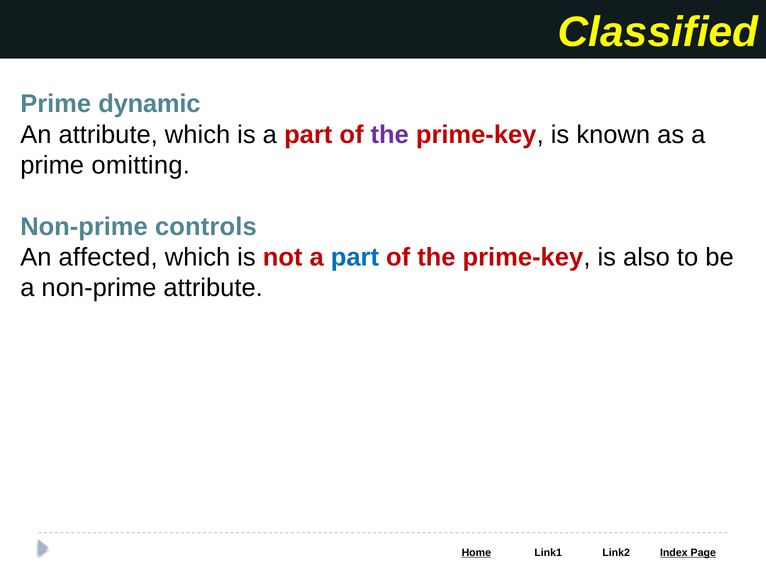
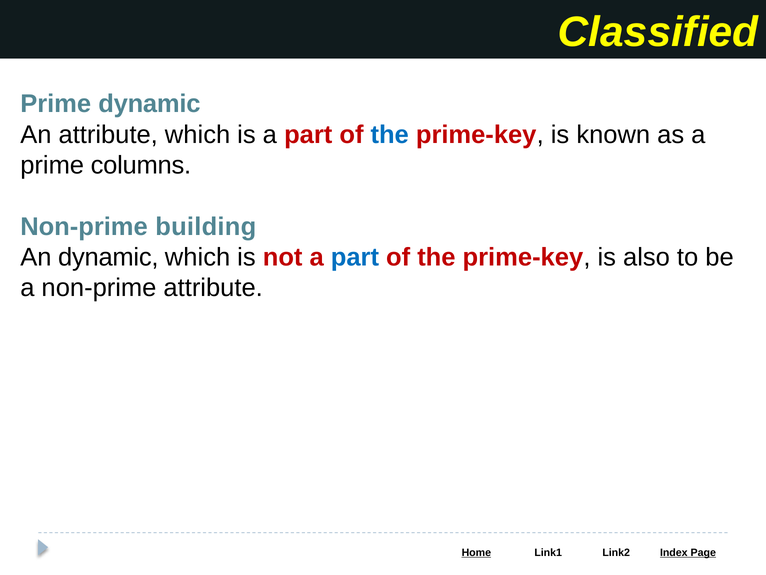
the colour: purple -> blue (390, 134)
omitting: omitting -> columns (141, 165)
controls: controls -> building (206, 226)
An affected: affected -> dynamic (108, 257)
